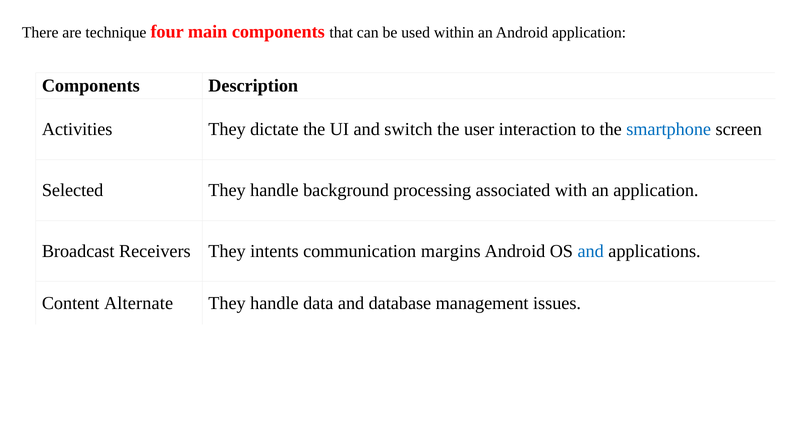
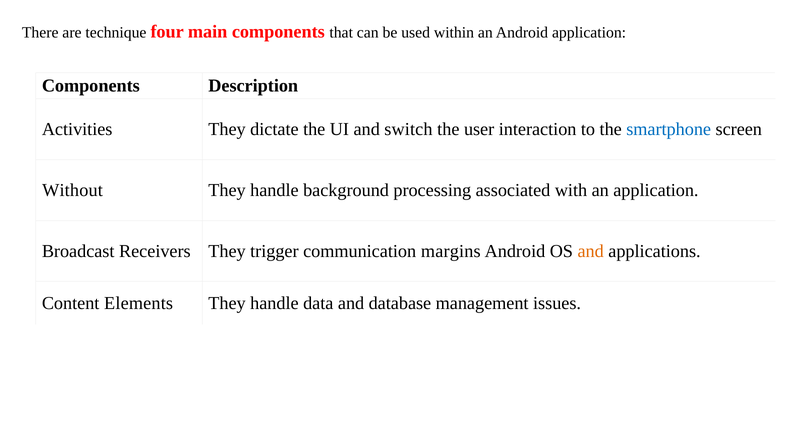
Selected: Selected -> Without (73, 190)
intents: intents -> trigger (274, 251)
and colour: blue -> orange (591, 251)
Alternate: Alternate -> Elements (139, 303)
